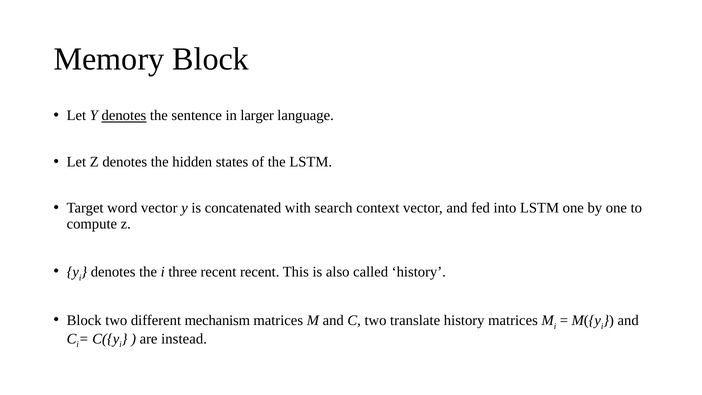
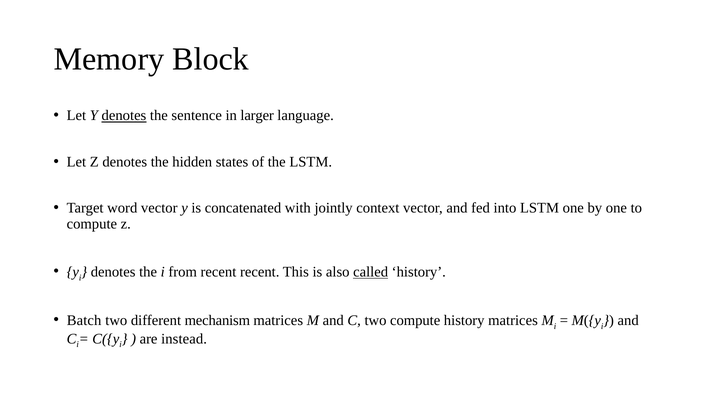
search: search -> jointly (334, 208)
three: three -> from (183, 272)
called underline: none -> present (371, 272)
Block: Block -> Batch (84, 320)
two translate: translate -> compute (415, 320)
